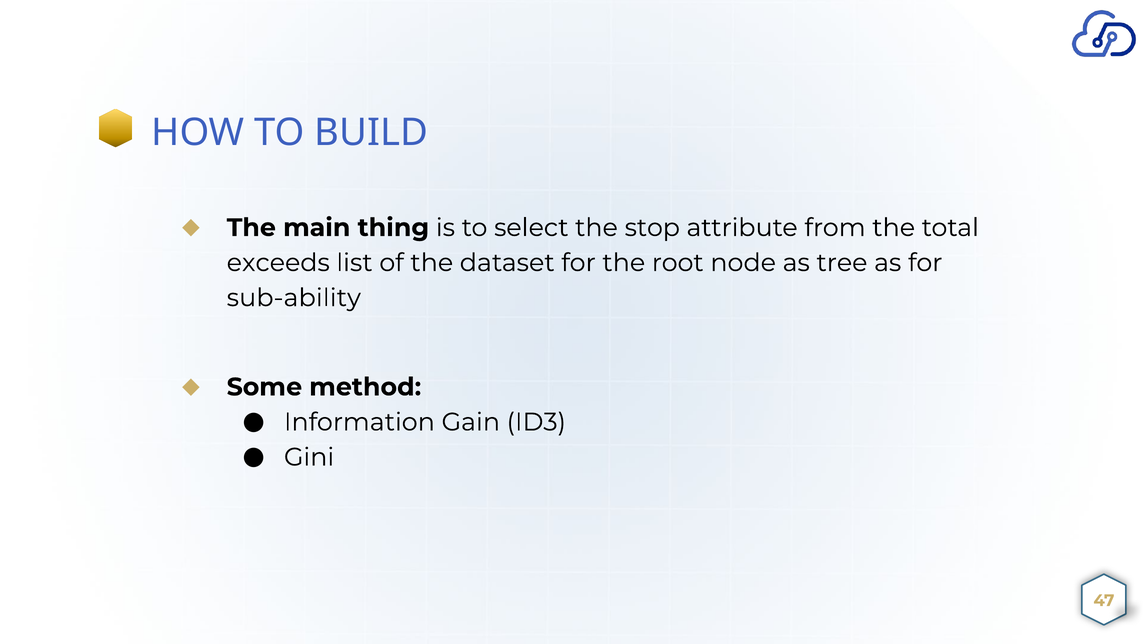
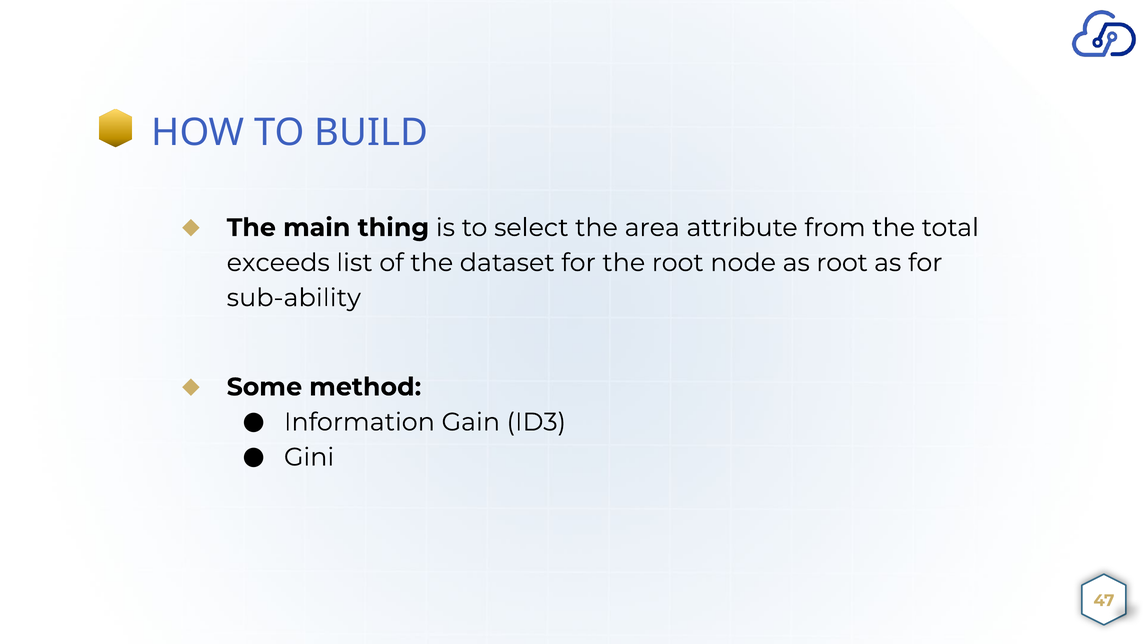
stop: stop -> area (652, 228)
as tree: tree -> root (842, 263)
